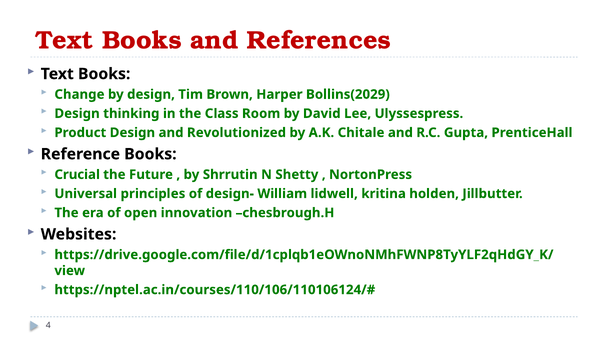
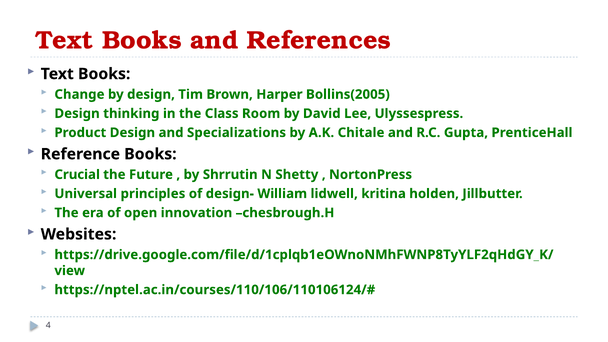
Bollins(2029: Bollins(2029 -> Bollins(2005 (348, 94)
Revolutionized: Revolutionized -> Specializations (236, 133)
